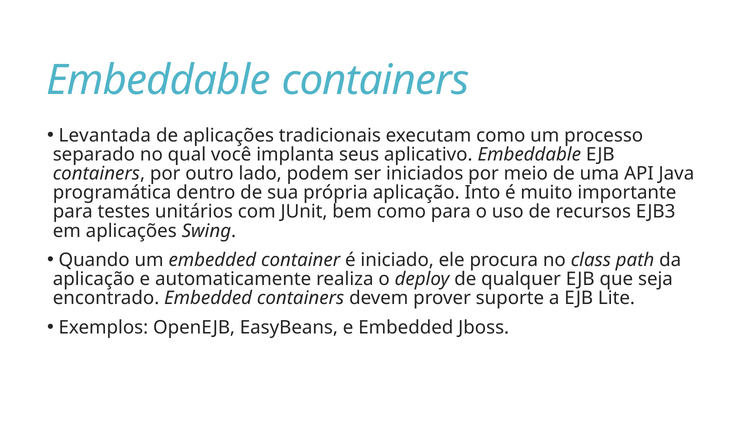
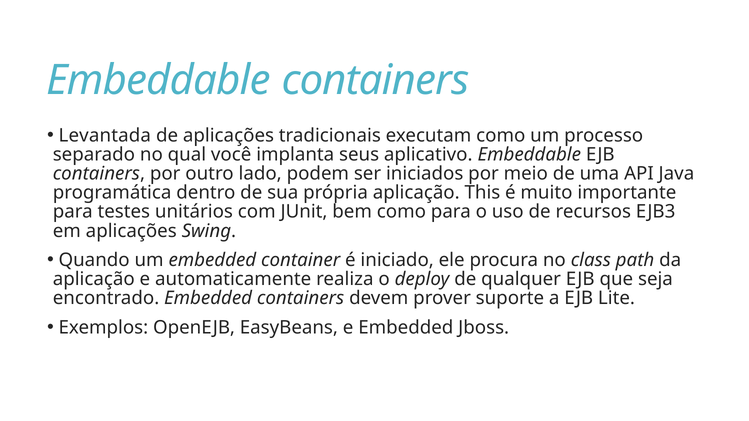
Into: Into -> This (482, 193)
